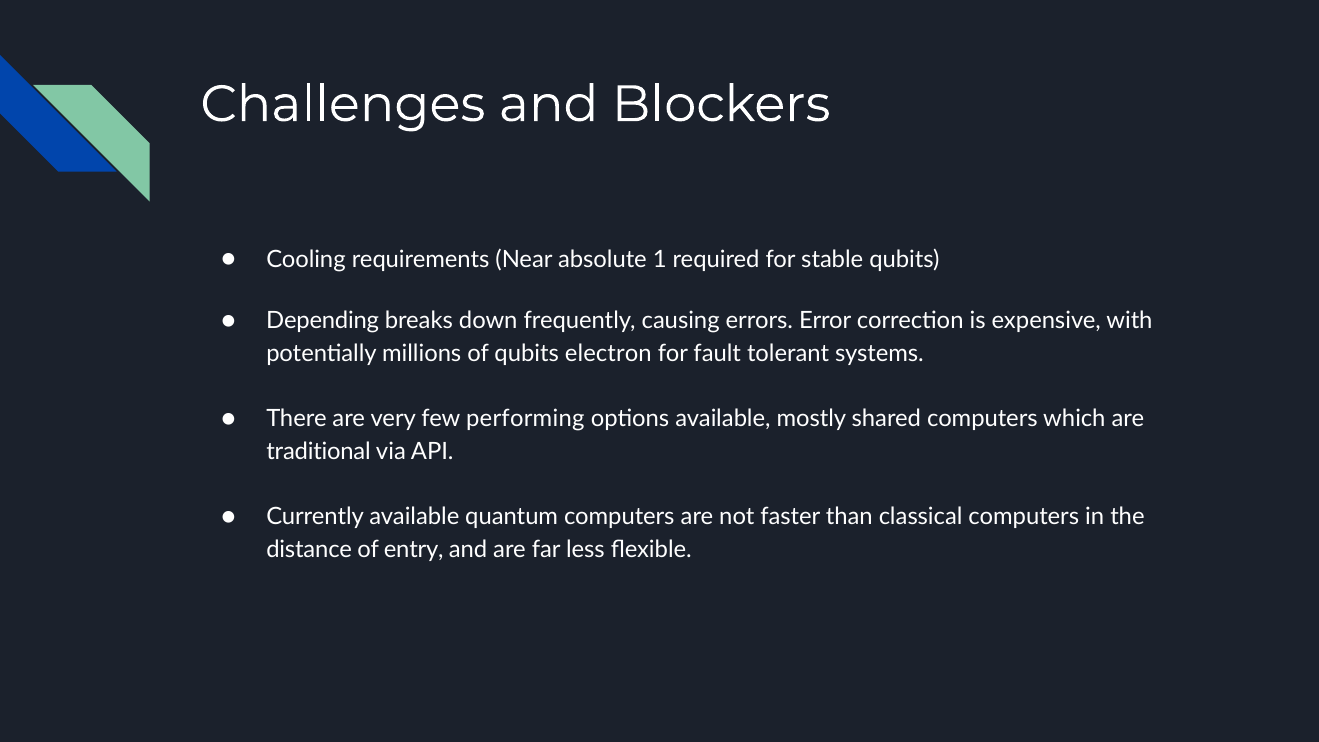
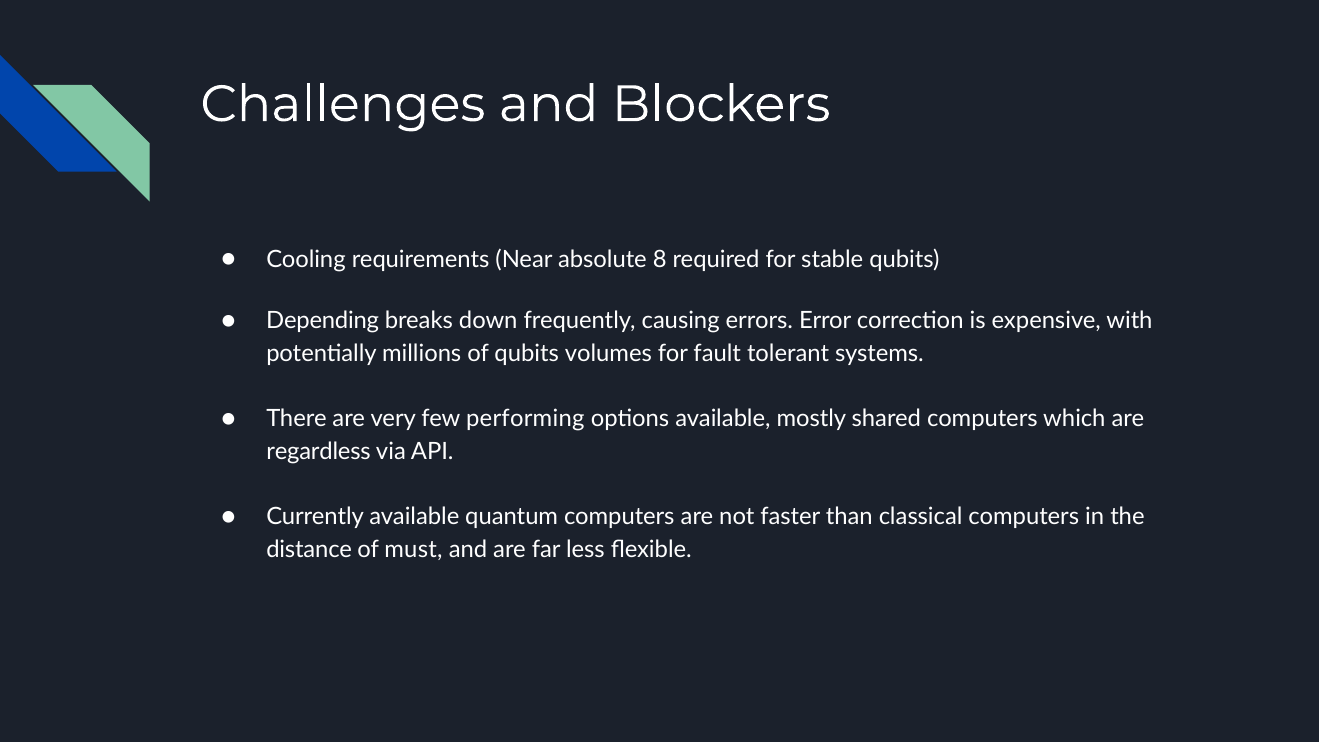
1: 1 -> 8 (660, 259)
electron: electron -> volumes (608, 353)
traditional: traditional -> regardless (319, 451)
entry: entry -> must (413, 550)
